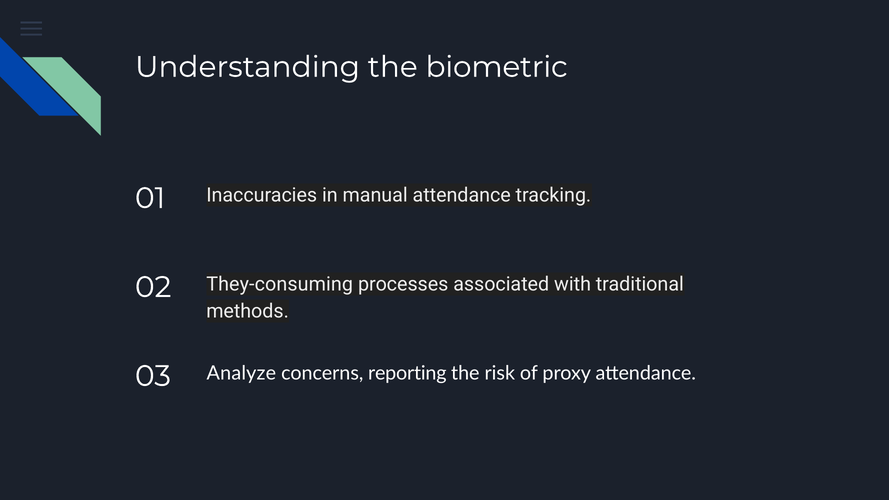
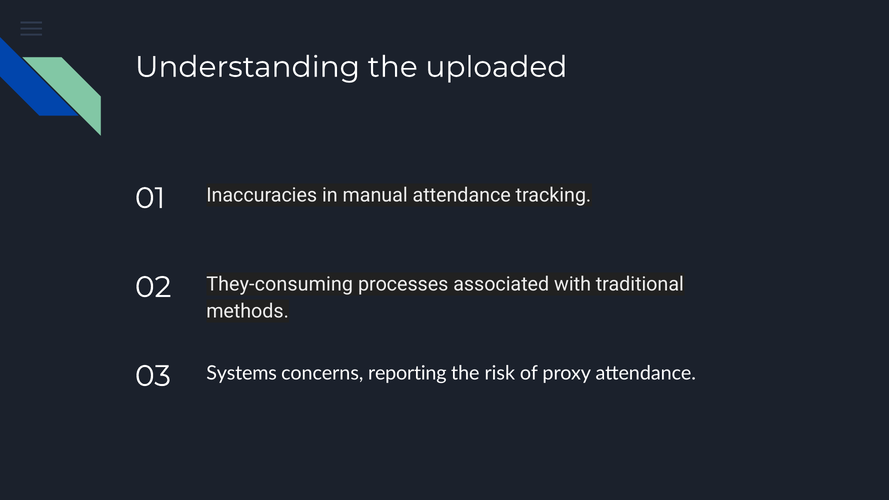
biometric: biometric -> uploaded (496, 67)
Analyze: Analyze -> Systems (242, 373)
